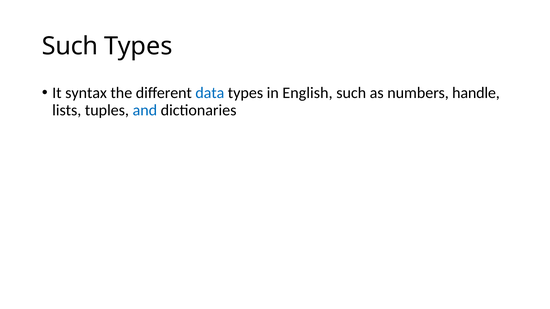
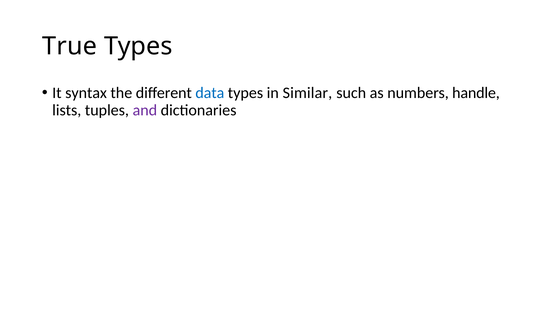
Such: Such -> True (70, 46)
English: English -> Similar (307, 93)
and colour: blue -> purple (145, 110)
